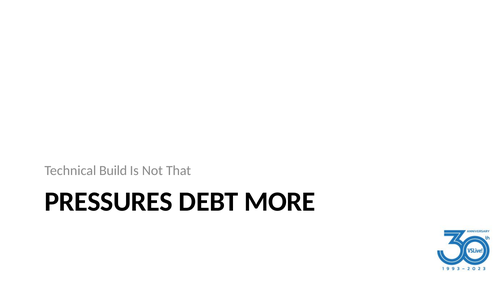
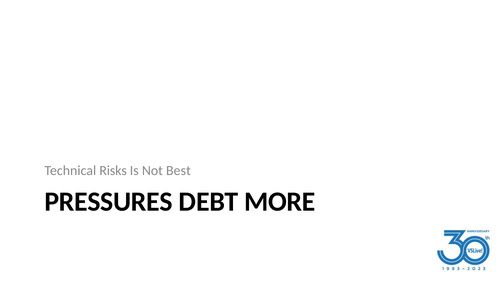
Build: Build -> Risks (113, 171)
That: That -> Best (178, 171)
